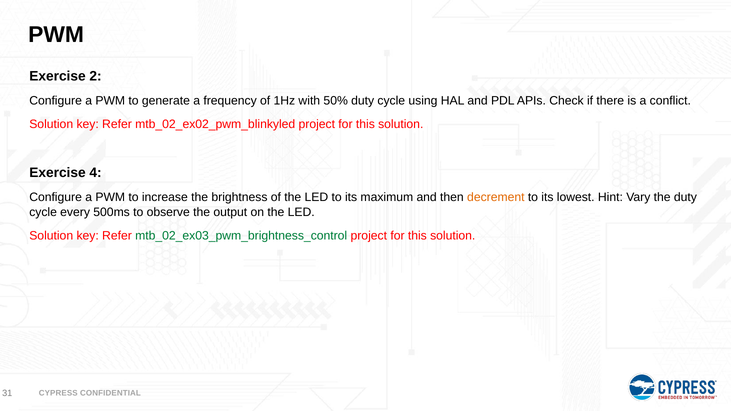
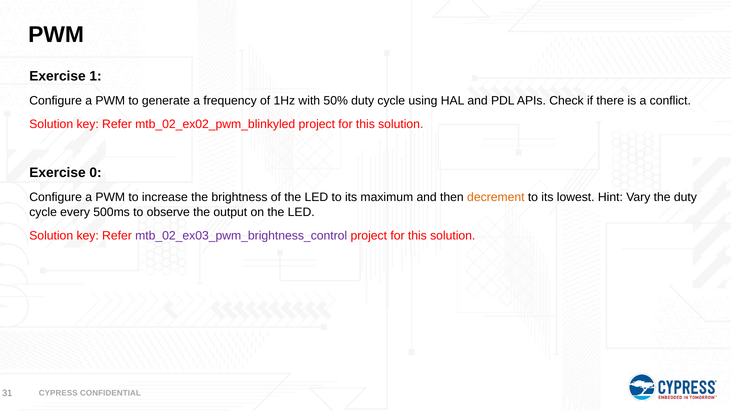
2: 2 -> 1 (96, 76)
4: 4 -> 0 (96, 173)
mtb_02_ex03_pwm_brightness_control colour: green -> purple (241, 236)
